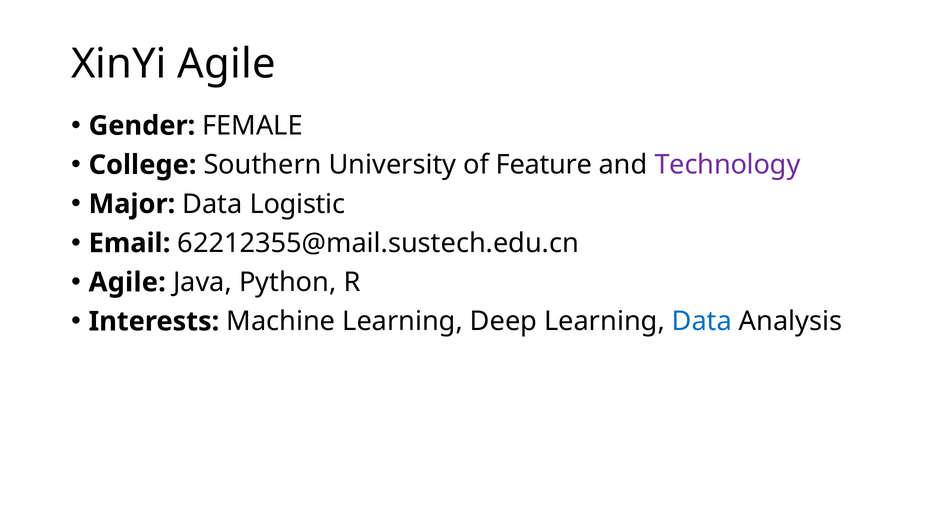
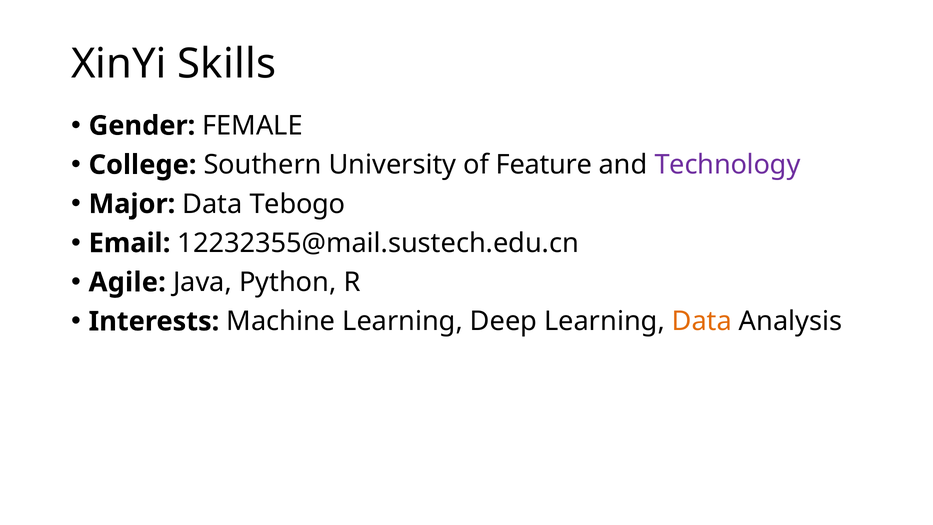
XinYi Agile: Agile -> Skills (227, 64)
Logistic: Logistic -> Tebogo (297, 204)
62212355@mail.sustech.edu.cn: 62212355@mail.sustech.edu.cn -> 12232355@mail.sustech.edu.cn (378, 243)
Data colour: blue -> orange (702, 321)
